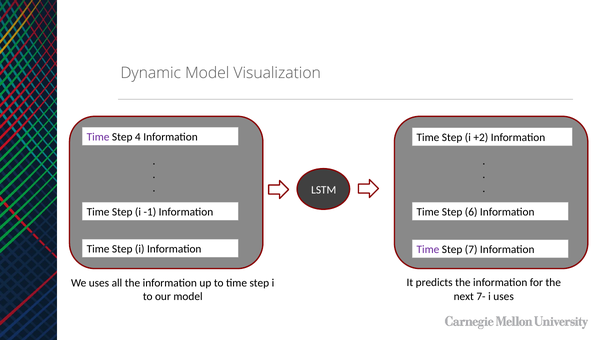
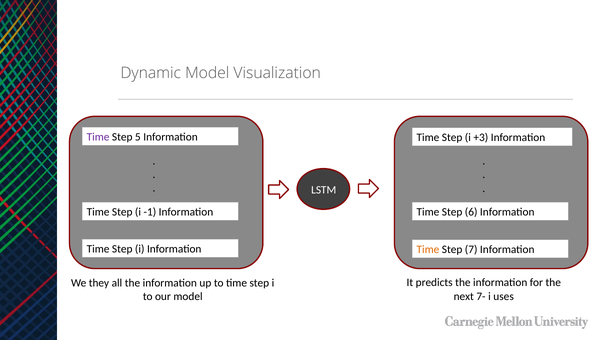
4: 4 -> 5 (138, 137)
+2: +2 -> +3 (481, 137)
Time colour: purple -> orange (428, 249)
We uses: uses -> they (99, 283)
